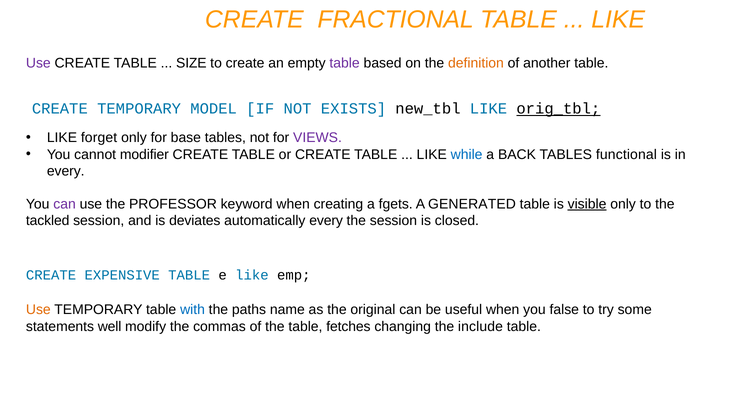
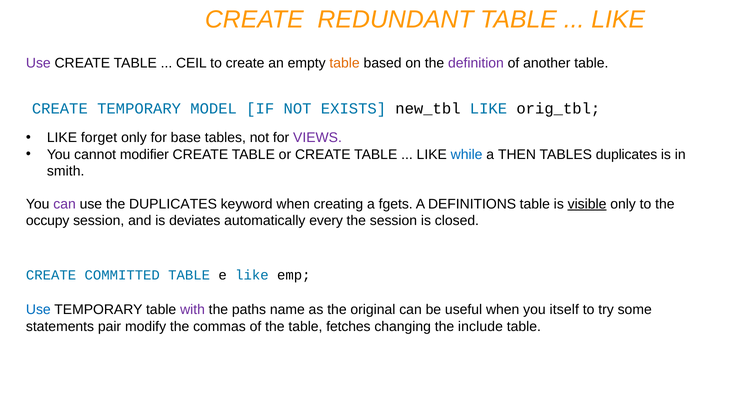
FRACTIONAL: FRACTIONAL -> REDUNDANT (396, 19)
SIZE: SIZE -> CEIL (191, 63)
table colour: purple -> orange (345, 63)
definition colour: orange -> purple (476, 63)
orig_tbl underline: present -> none (558, 109)
BACK: BACK -> THEN (517, 154)
TABLES functional: functional -> duplicates (627, 154)
every: every -> smith (66, 171)
the PROFESSOR: PROFESSOR -> DUPLICATES (173, 204)
GENERATED: GENERATED -> DEFINITIONS (472, 204)
tackled: tackled -> occupy (48, 221)
EXPENSIVE: EXPENSIVE -> COMMITTED (122, 275)
Use colour: orange -> blue (38, 309)
with colour: blue -> purple (193, 309)
false: false -> itself (564, 309)
well: well -> pair (110, 326)
